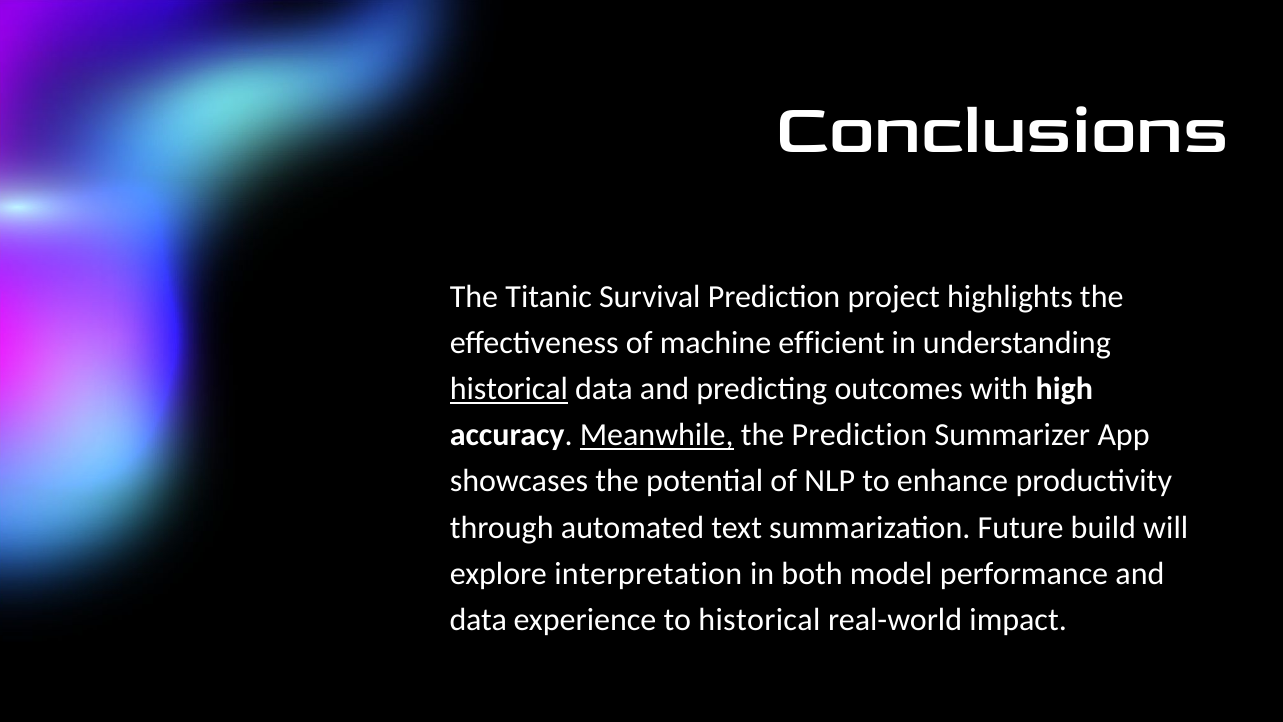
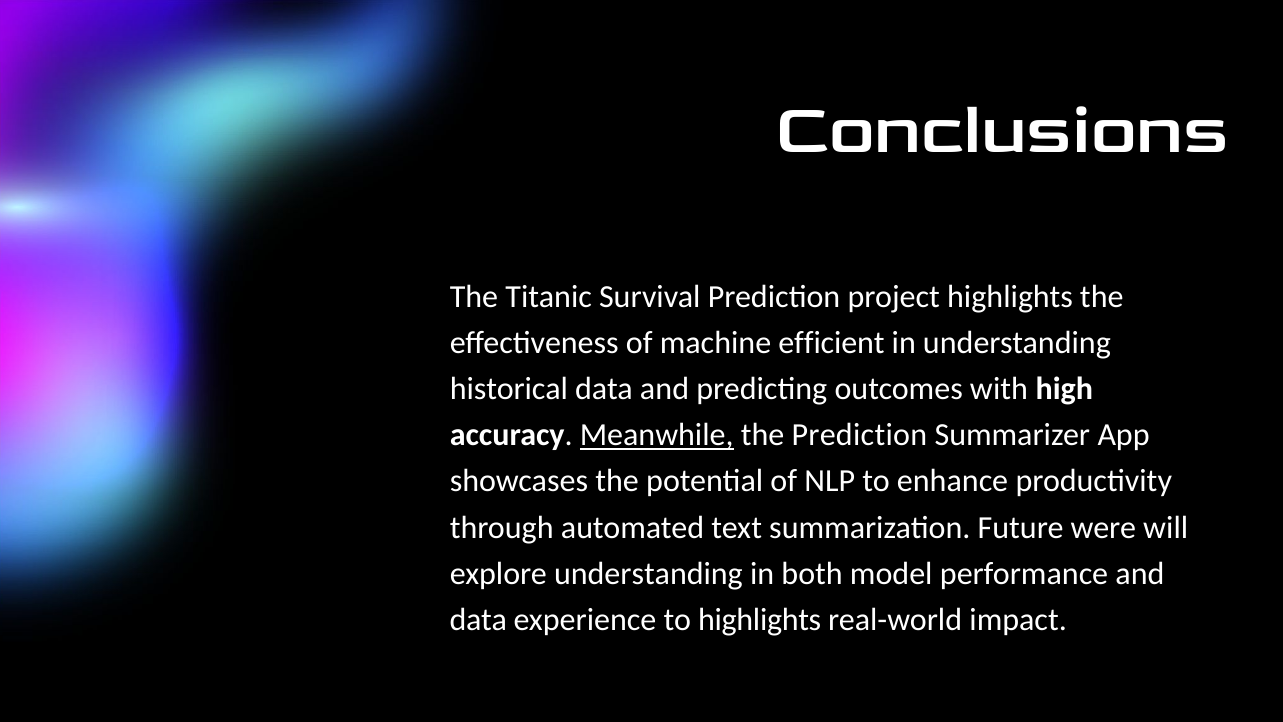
historical underline: present -> none (509, 389)
build: build -> were (1103, 527)
explore interpretation: interpretation -> understanding (648, 573)
to historical: historical -> highlights (760, 620)
